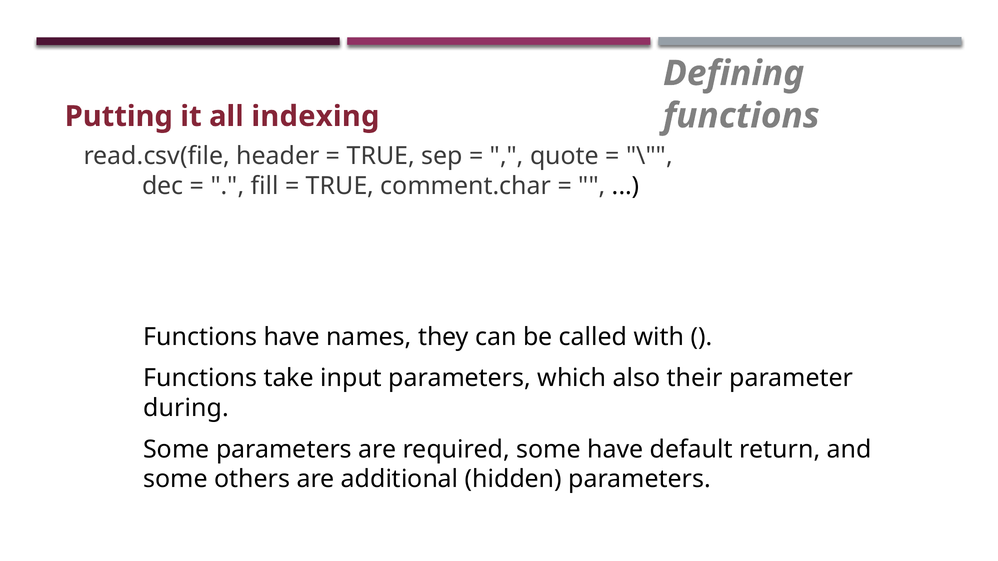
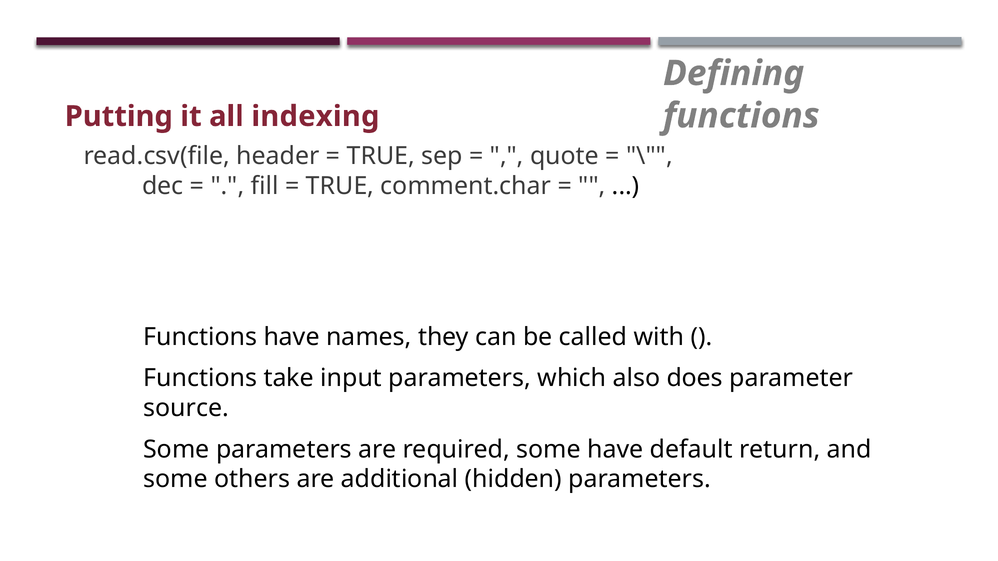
their: their -> does (695, 379)
during: during -> source (186, 408)
